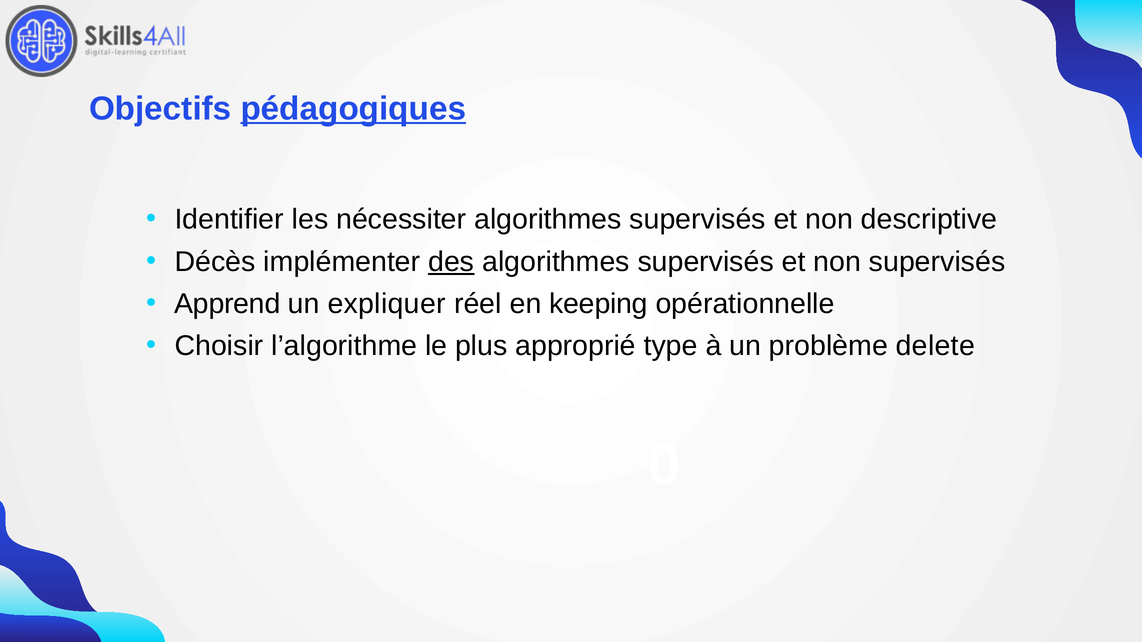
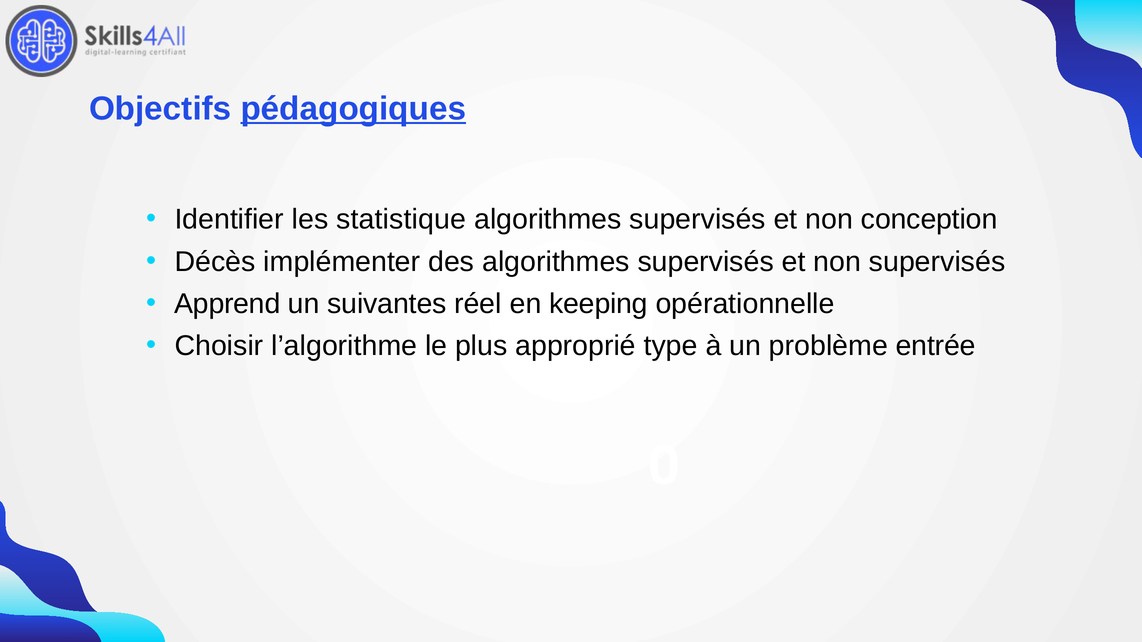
nécessiter: nécessiter -> statistique (401, 220)
descriptive: descriptive -> conception (929, 220)
des underline: present -> none (451, 262)
expliquer: expliquer -> suivantes (387, 304)
delete: delete -> entrée (936, 346)
